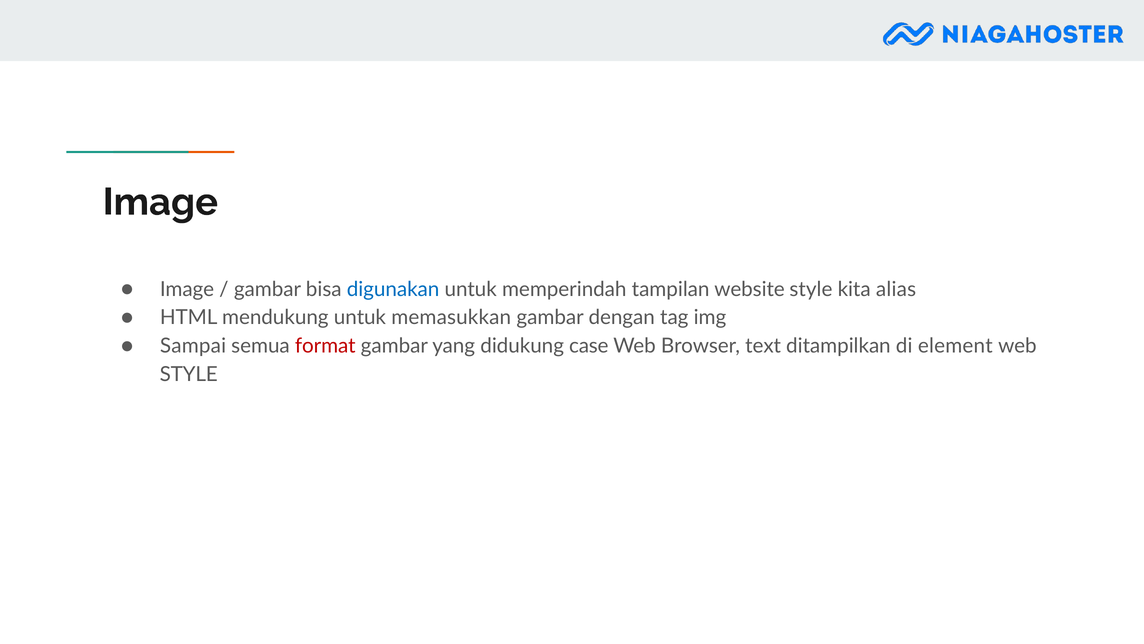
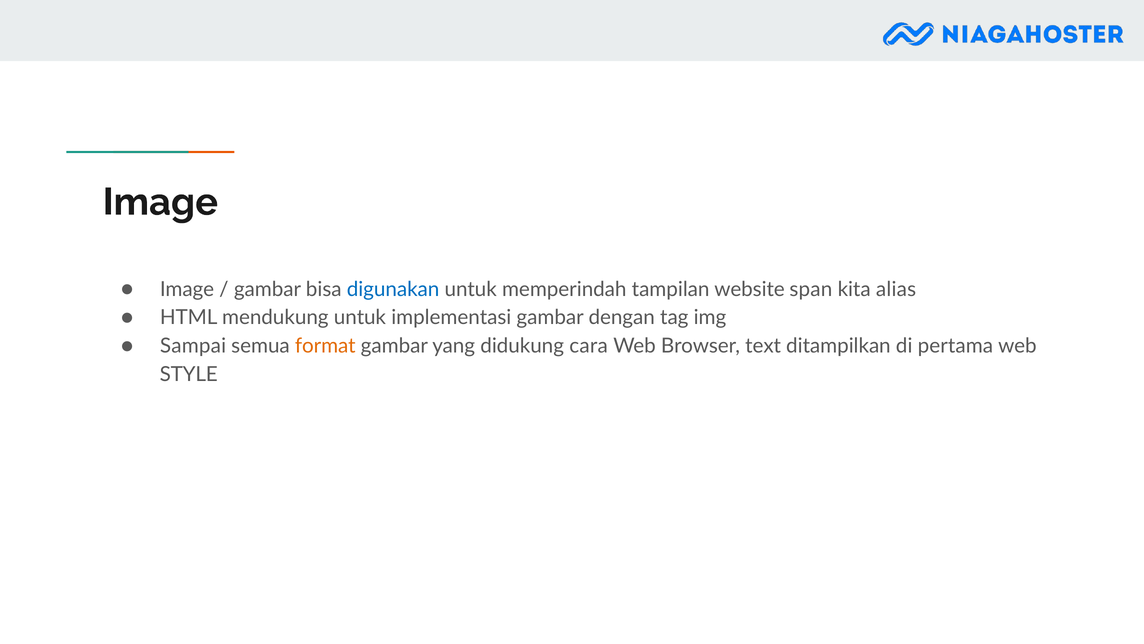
website style: style -> span (811, 289)
memasukkan: memasukkan -> implementasi (451, 317)
format colour: red -> orange (325, 346)
case: case -> cara (589, 346)
element: element -> pertama (955, 346)
